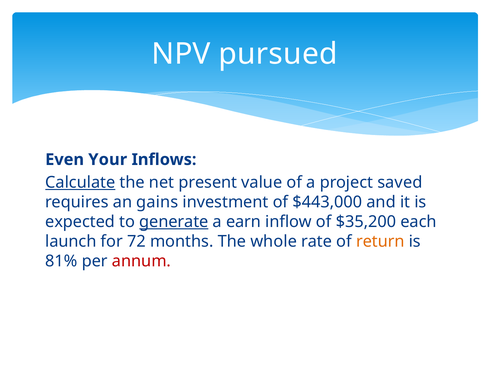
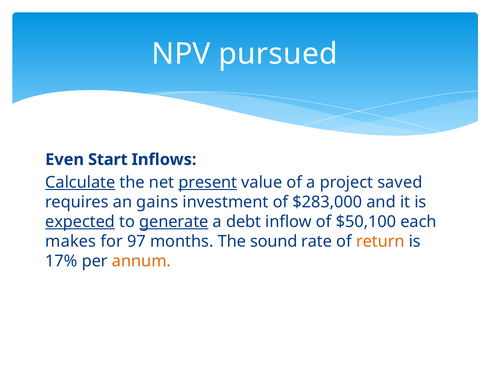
Your: Your -> Start (108, 159)
present underline: none -> present (208, 182)
$443,000: $443,000 -> $283,000 (327, 202)
expected underline: none -> present (80, 221)
earn: earn -> debt (244, 221)
$35,200: $35,200 -> $50,100 (366, 221)
launch: launch -> makes (71, 241)
72: 72 -> 97 (136, 241)
whole: whole -> sound (274, 241)
81%: 81% -> 17% (61, 261)
annum colour: red -> orange (141, 261)
